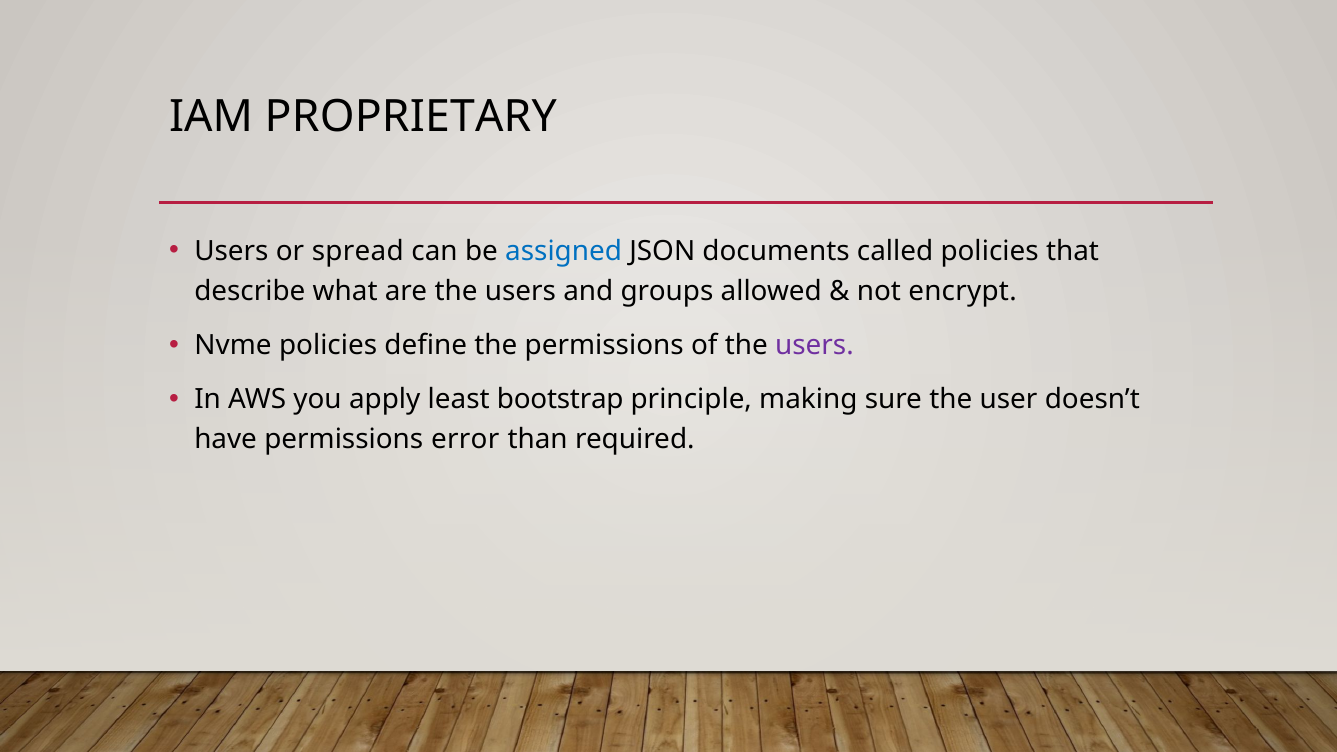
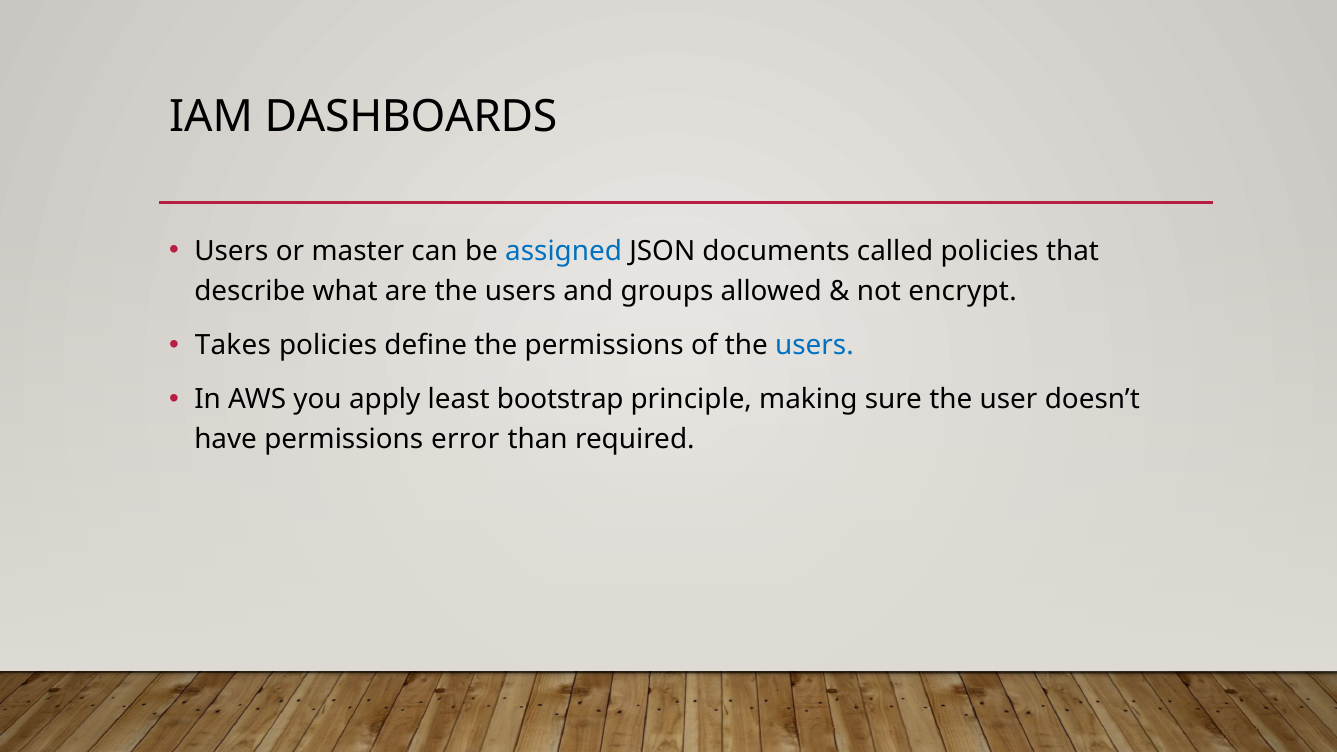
PROPRIETARY: PROPRIETARY -> DASHBOARDS (411, 117)
spread: spread -> master (358, 251)
Nvme: Nvme -> Takes (233, 346)
users colour: purple -> blue (814, 346)
